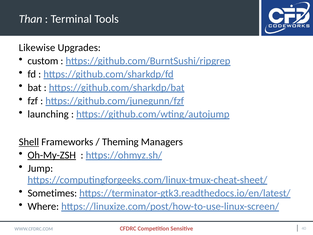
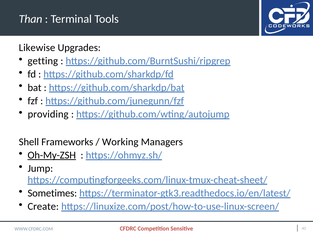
custom: custom -> getting (43, 61)
launching: launching -> providing (48, 114)
Shell underline: present -> none (29, 142)
Theming: Theming -> Working (120, 142)
Where: Where -> Create (43, 206)
